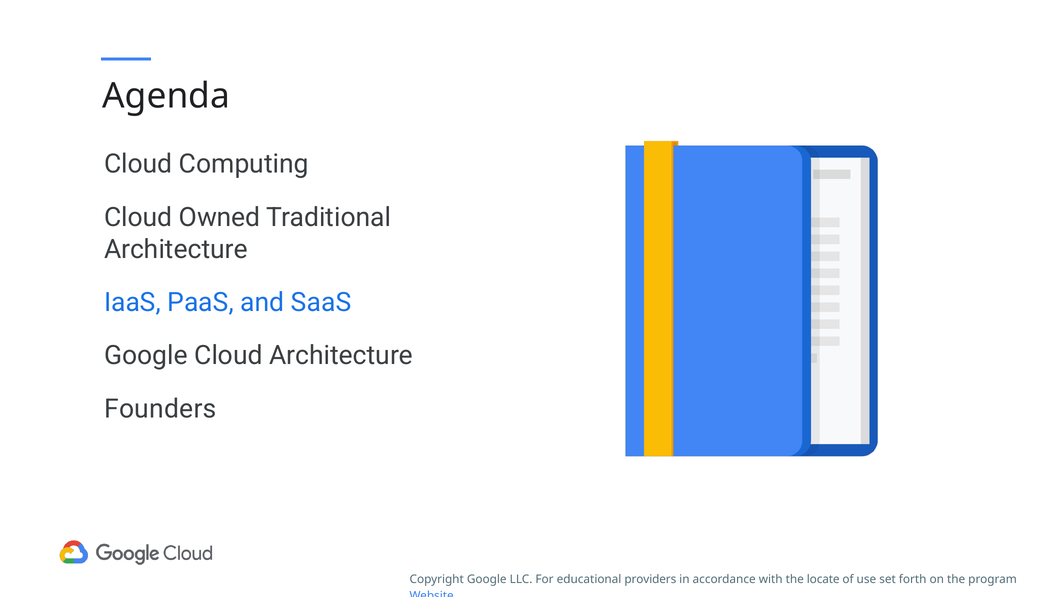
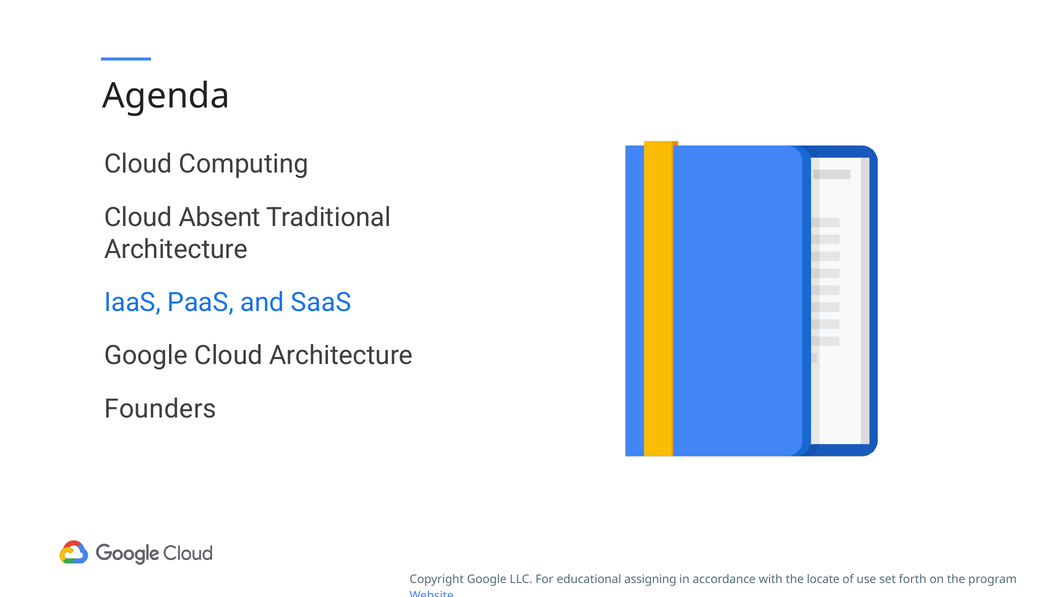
Owned: Owned -> Absent (220, 217)
providers: providers -> assigning (650, 579)
